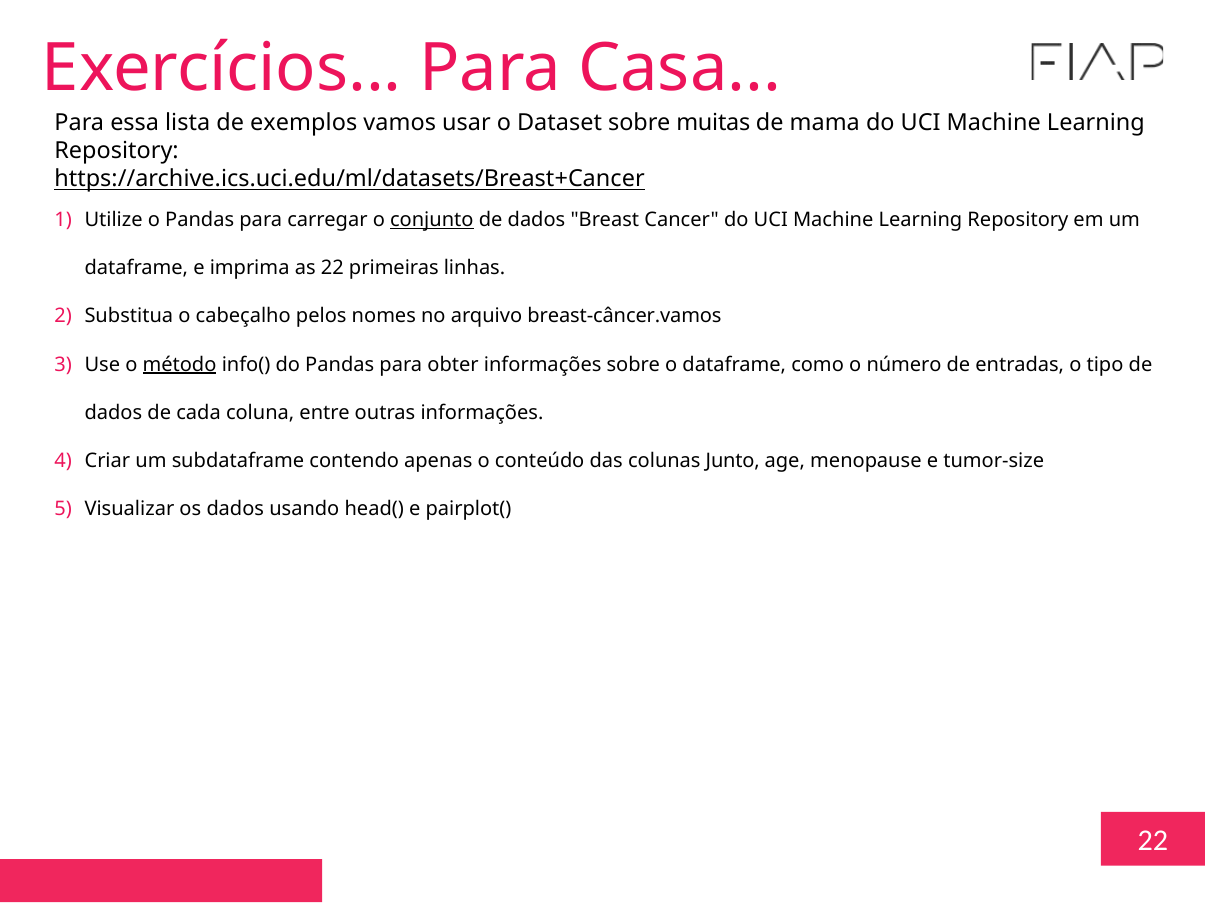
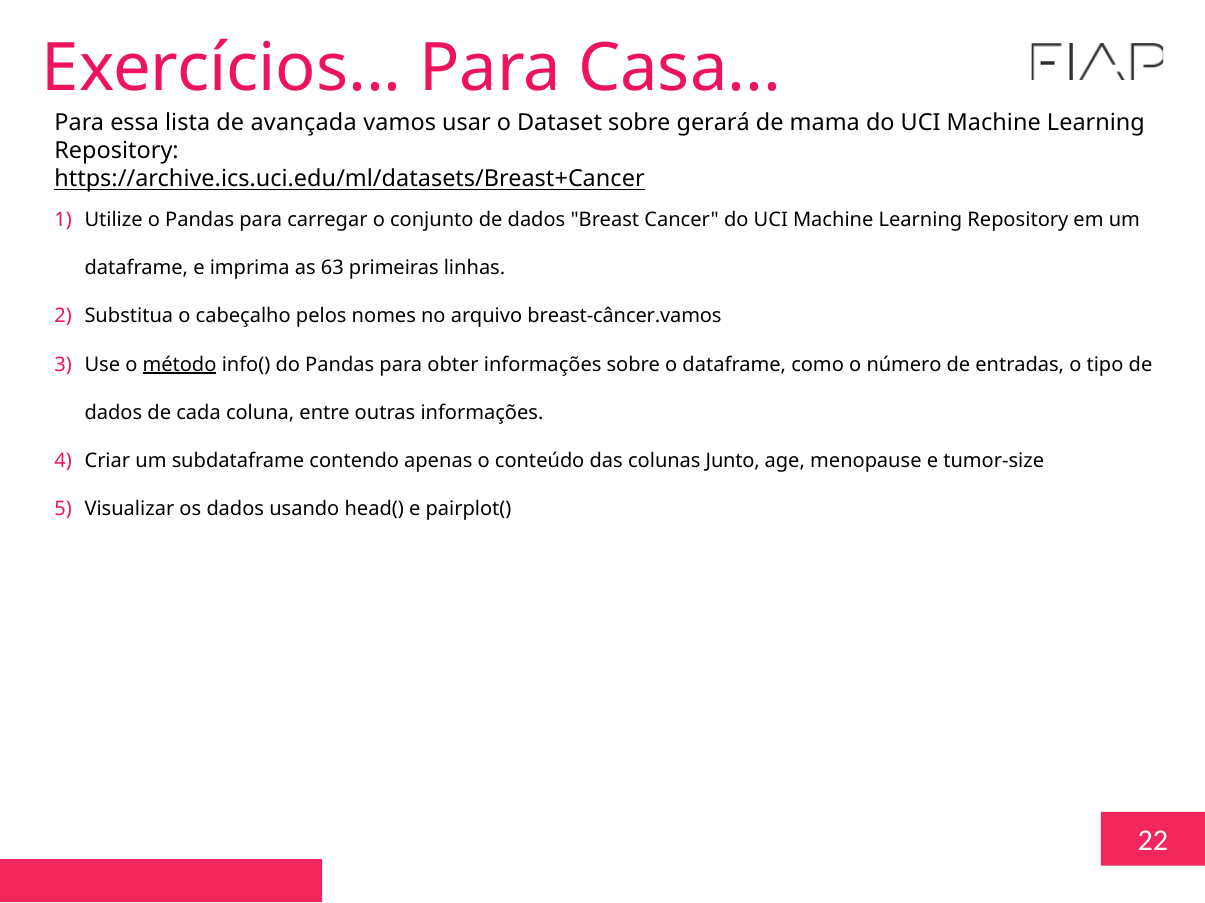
exemplos: exemplos -> avançada (304, 122)
muitas: muitas -> gerará (713, 122)
conjunto underline: present -> none (432, 220)
as 22: 22 -> 63 (332, 268)
